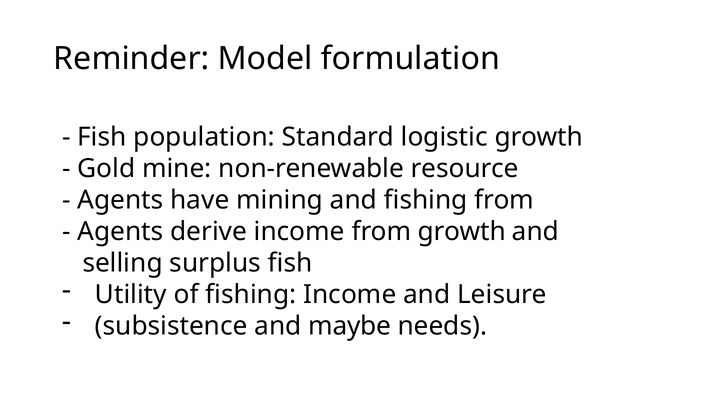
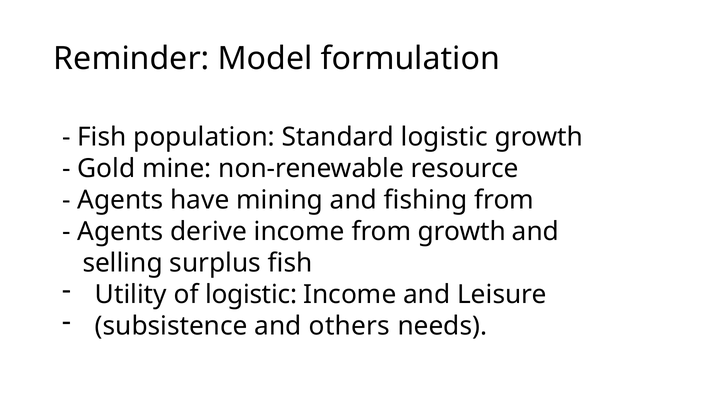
of fishing: fishing -> logistic (251, 295)
maybe: maybe -> others (349, 326)
